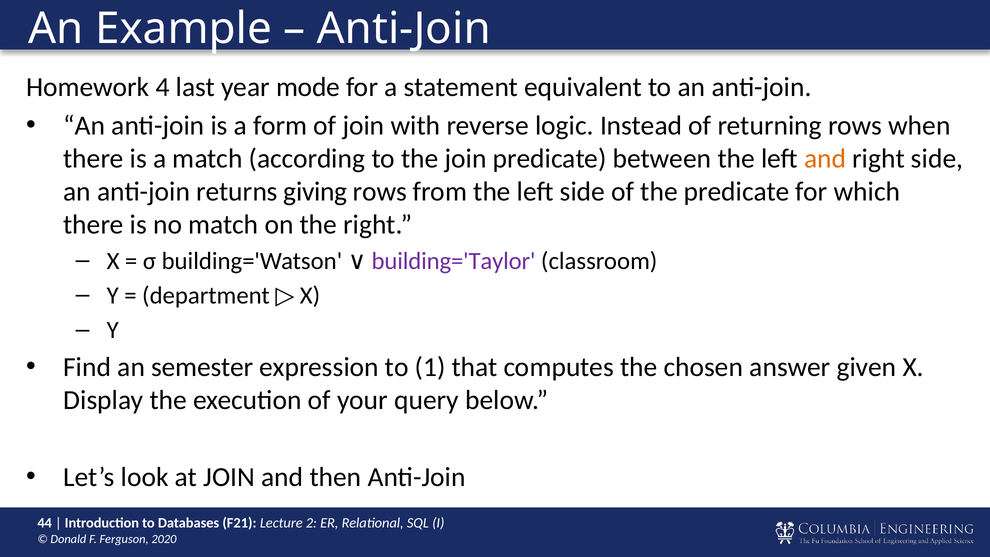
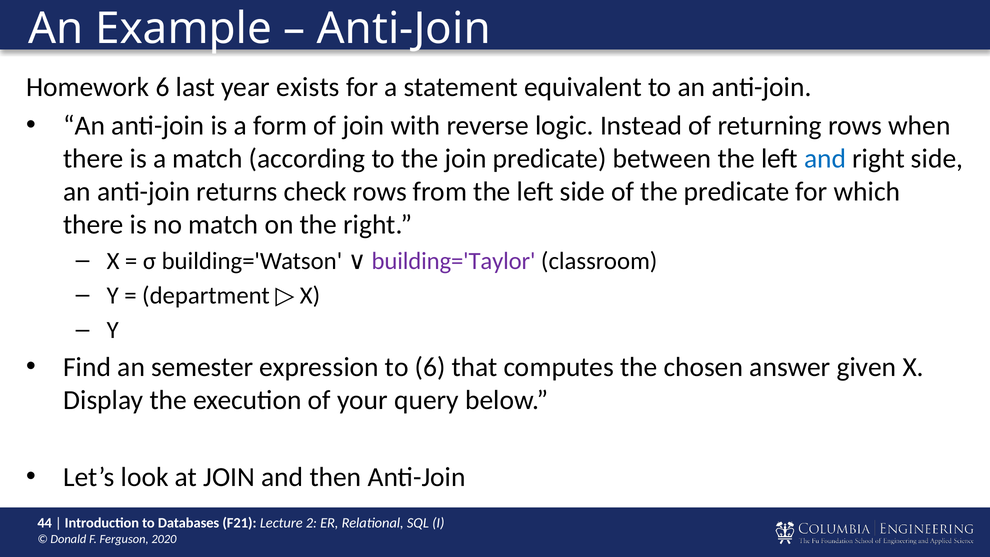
Homework 4: 4 -> 6 (163, 87)
mode: mode -> exists (308, 87)
and colour: orange -> blue (825, 159)
giving: giving -> check (315, 192)
to 1: 1 -> 6 (430, 367)
